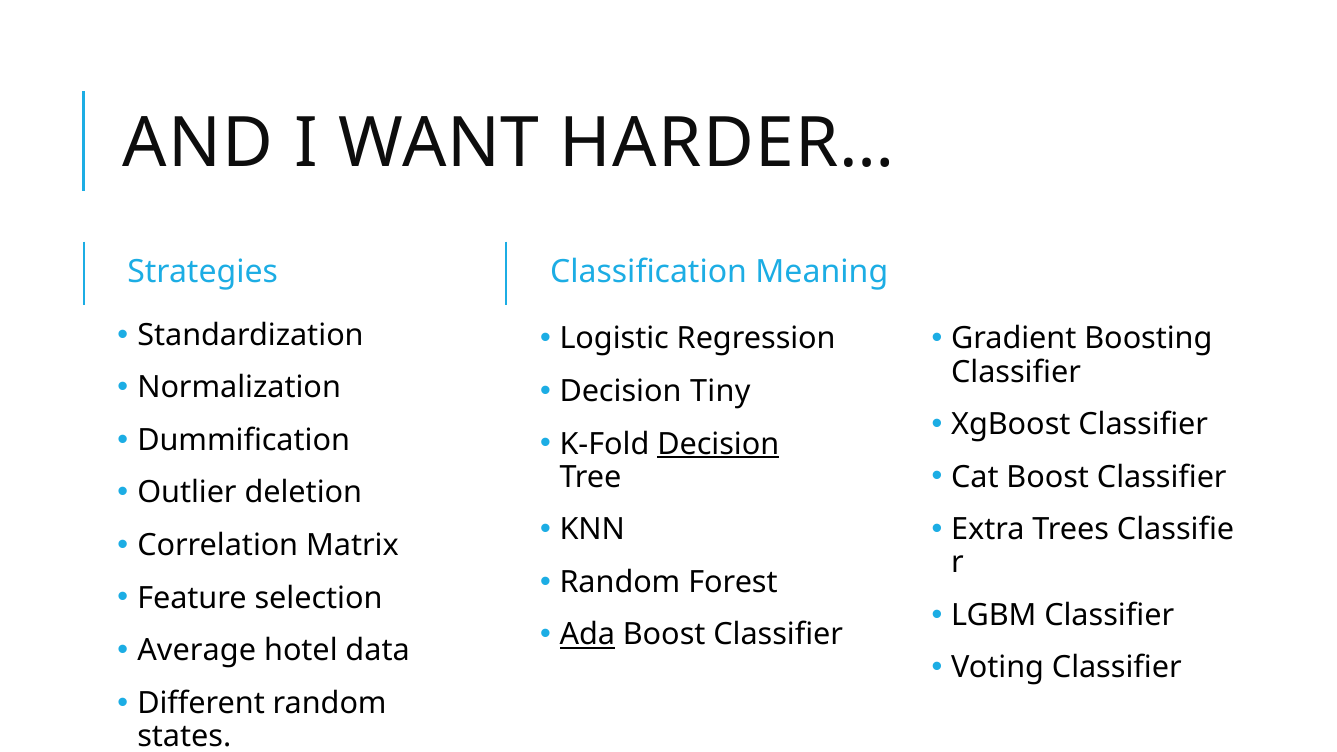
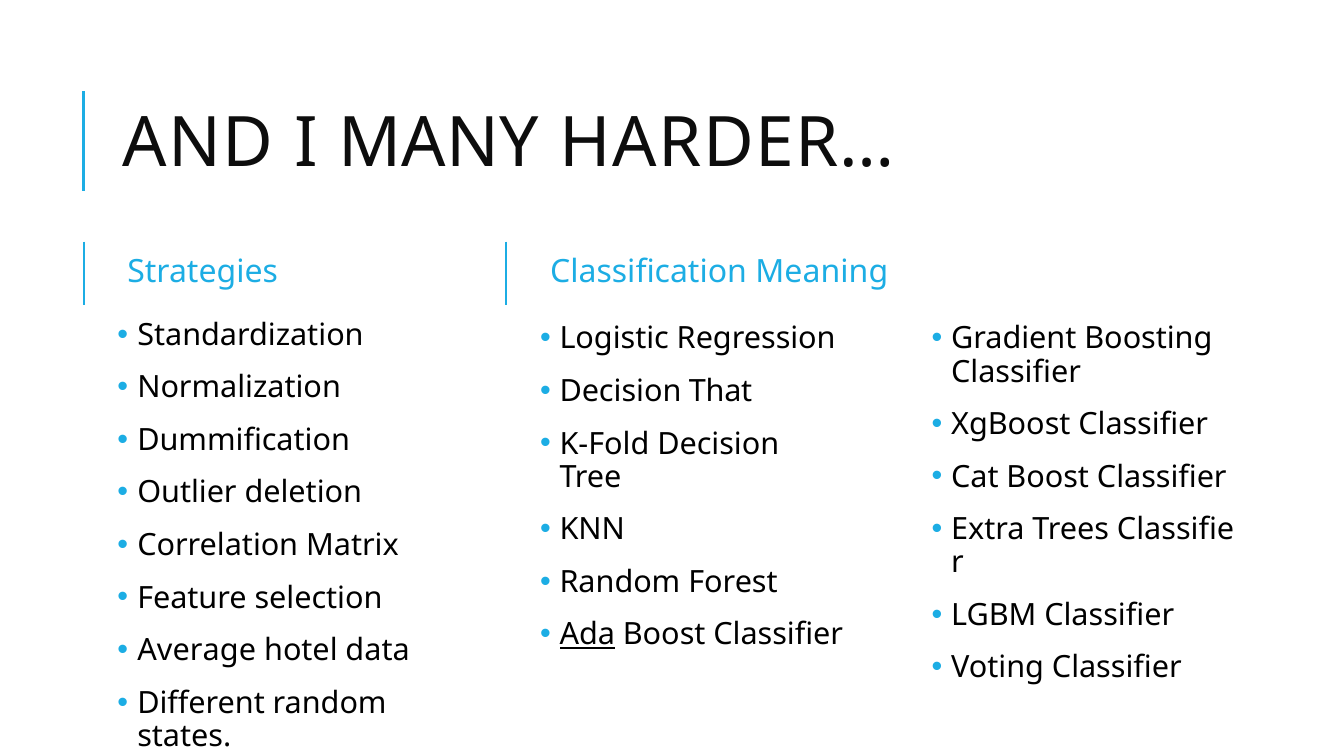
WANT: WANT -> MANY (438, 143)
Tiny: Tiny -> That (721, 391)
Decision underline: present -> none (718, 444)
